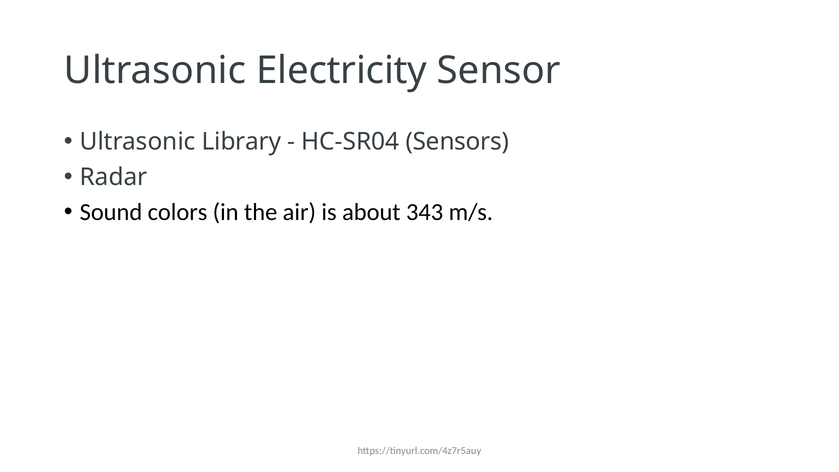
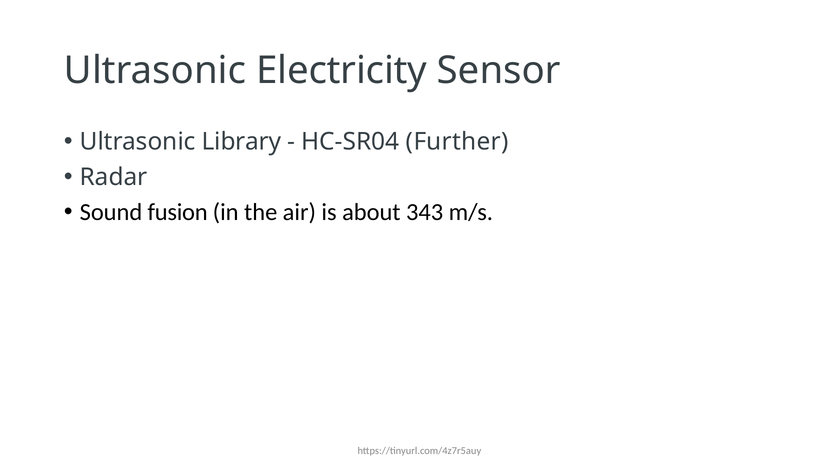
Sensors: Sensors -> Further (457, 142)
colors: colors -> fusion (178, 212)
